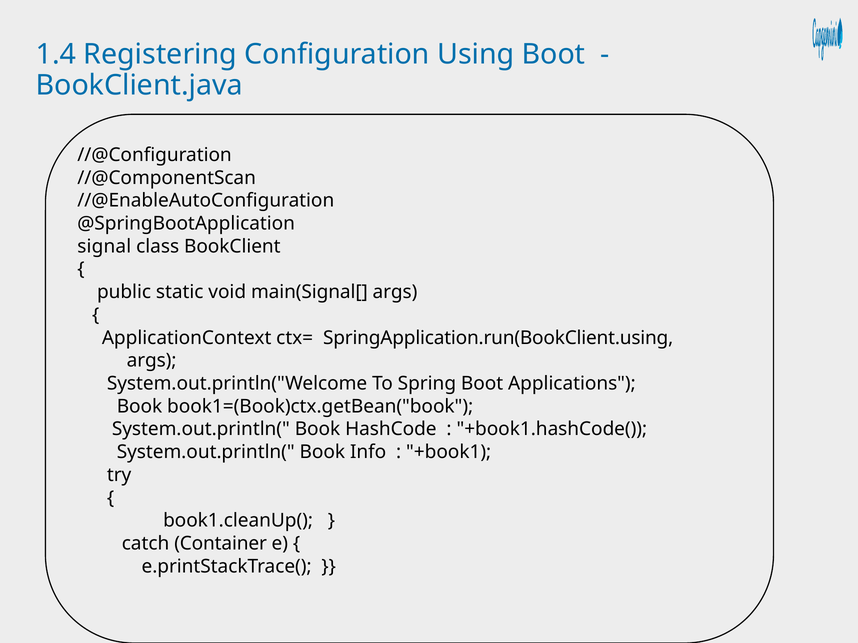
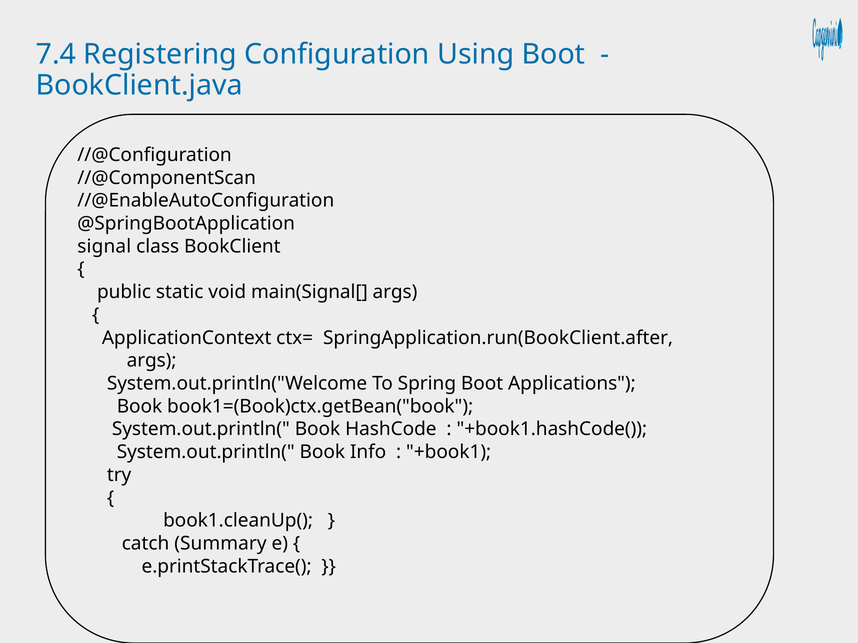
1.4: 1.4 -> 7.4 (56, 55)
SpringApplication.run(BookClient.using: SpringApplication.run(BookClient.using -> SpringApplication.run(BookClient.after (498, 338)
Container: Container -> Summary (220, 544)
